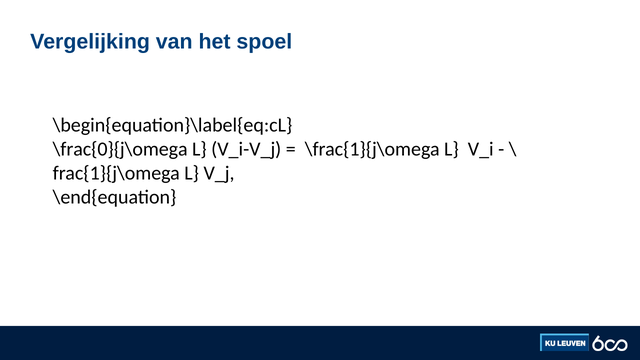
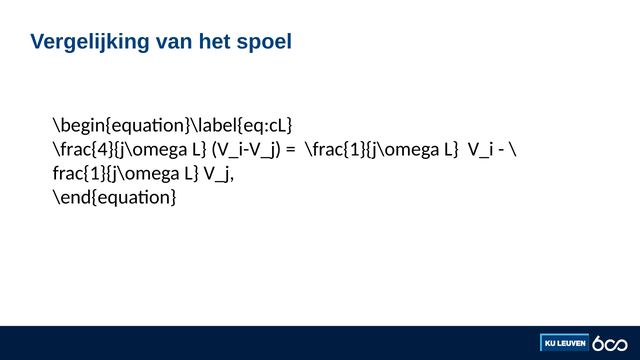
\frac{0}{j\omega: \frac{0}{j\omega -> \frac{4}{j\omega (120, 149)
